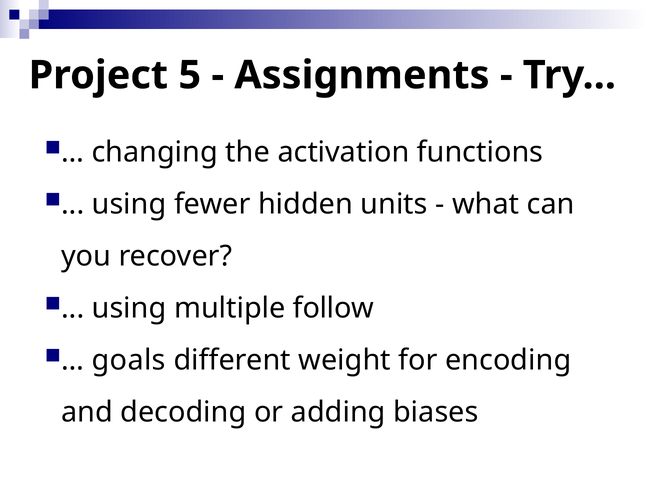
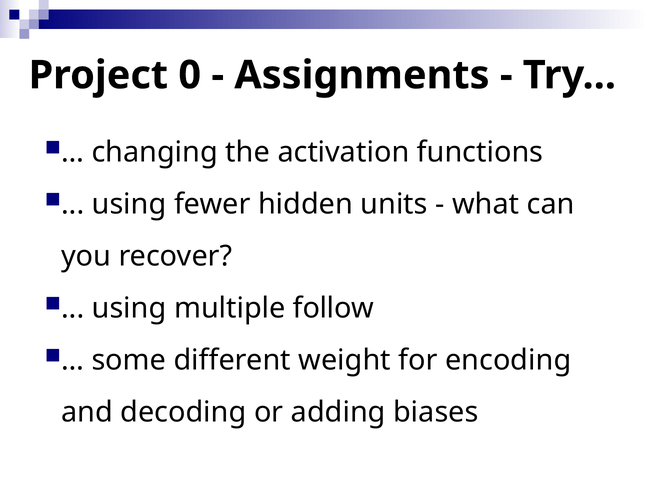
5: 5 -> 0 (190, 75)
goals: goals -> some (129, 360)
